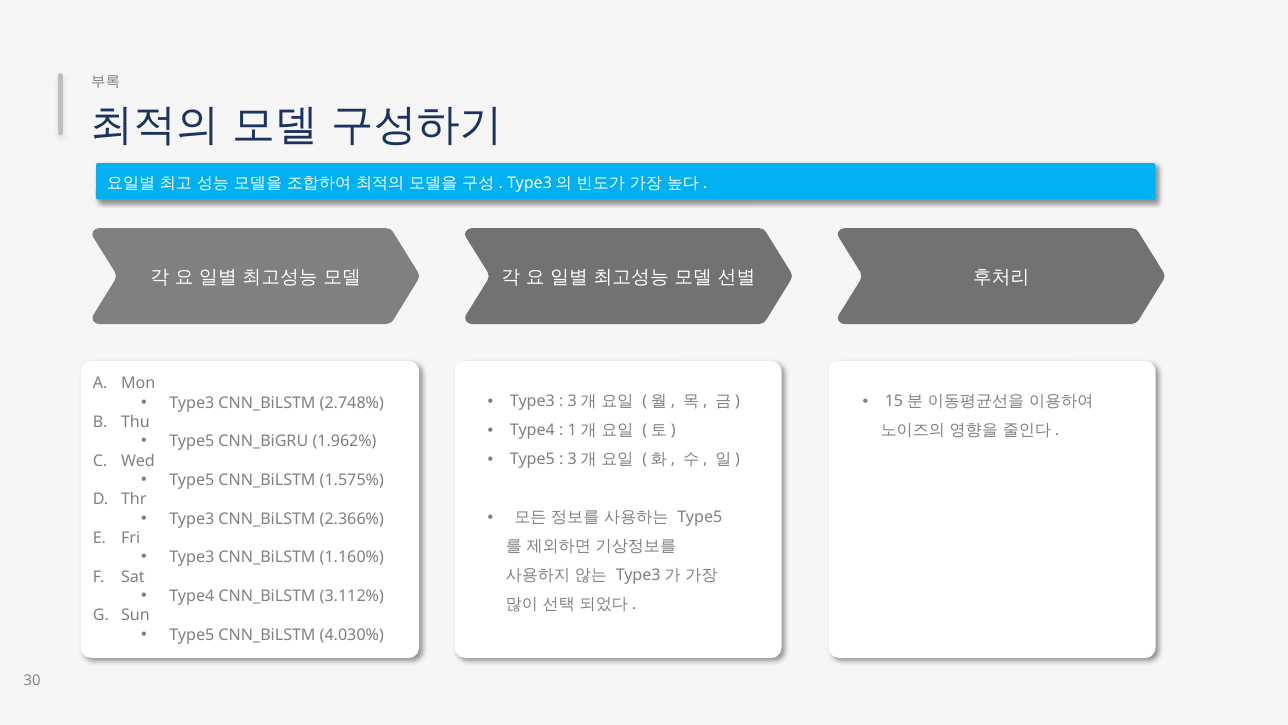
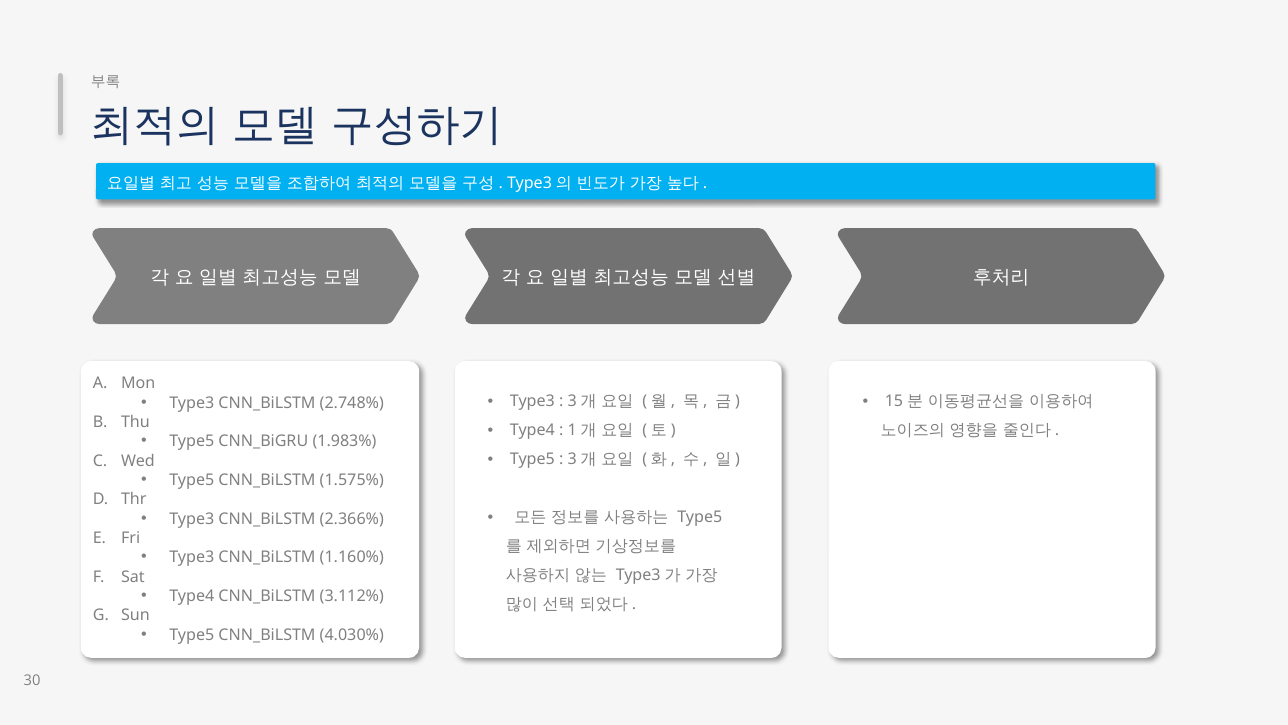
1.962%: 1.962% -> 1.983% (345, 441)
